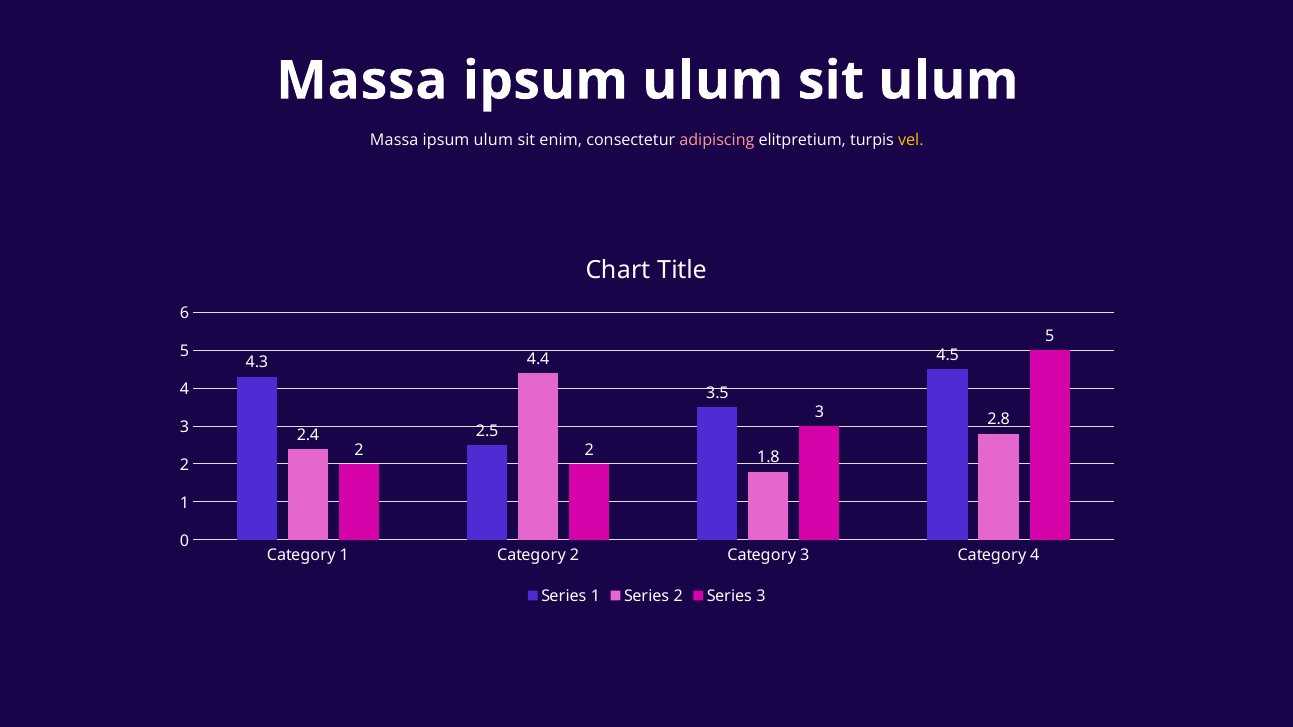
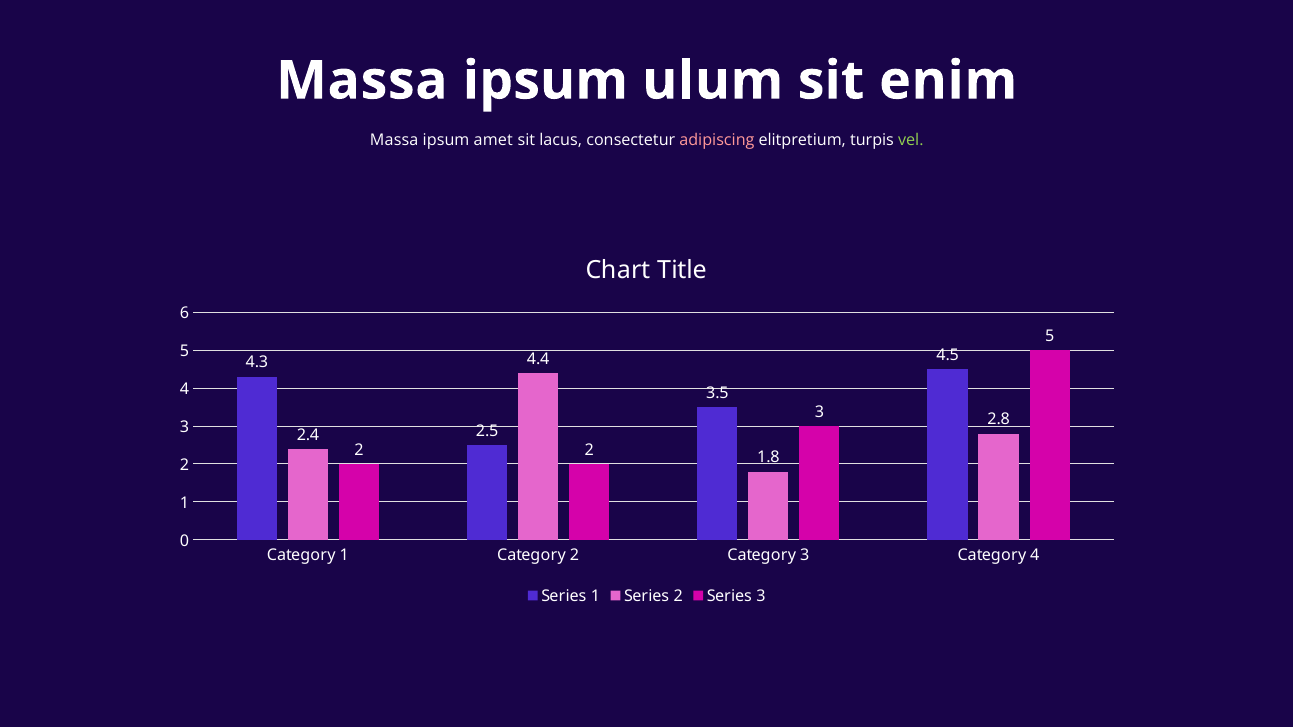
sit ulum: ulum -> enim (948, 81)
ulum: ulum -> amet (493, 140)
enim: enim -> lacus (561, 140)
vel colour: yellow -> light green (911, 140)
